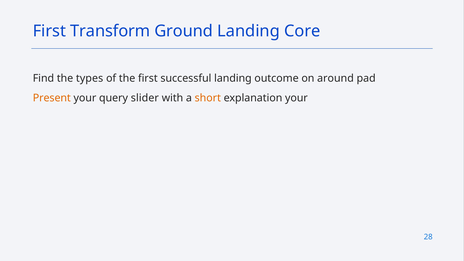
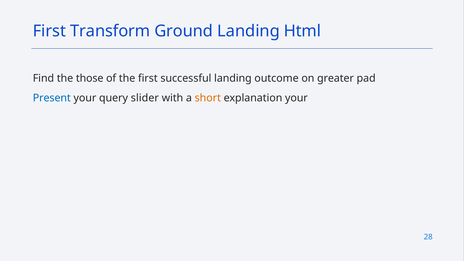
Core: Core -> Html (302, 31)
types: types -> those (90, 78)
around: around -> greater (336, 78)
Present colour: orange -> blue (52, 98)
